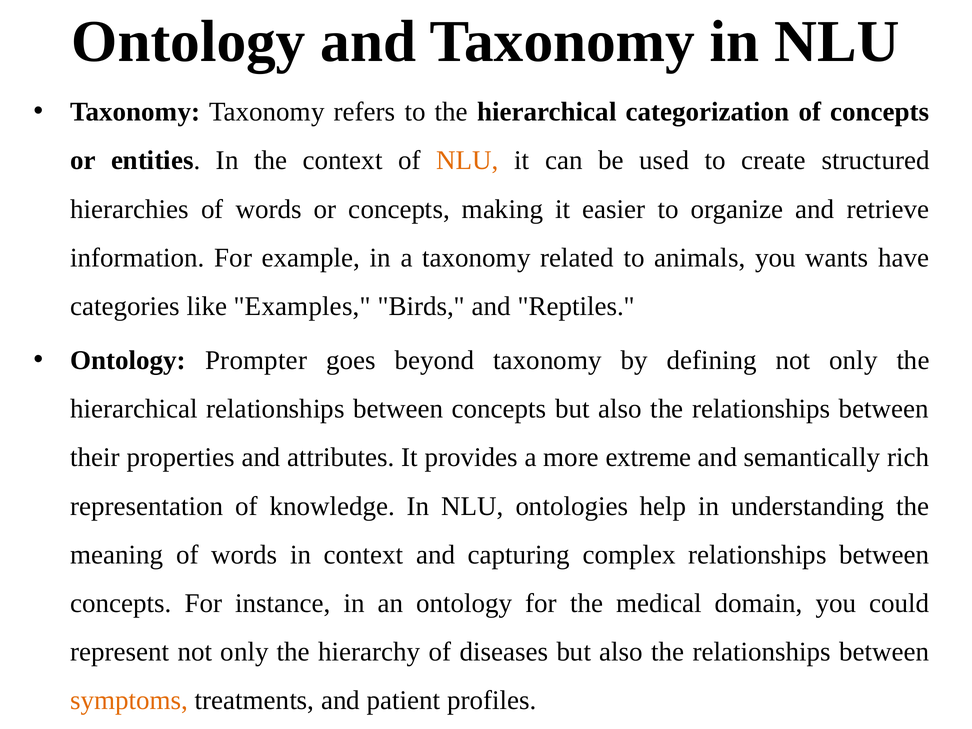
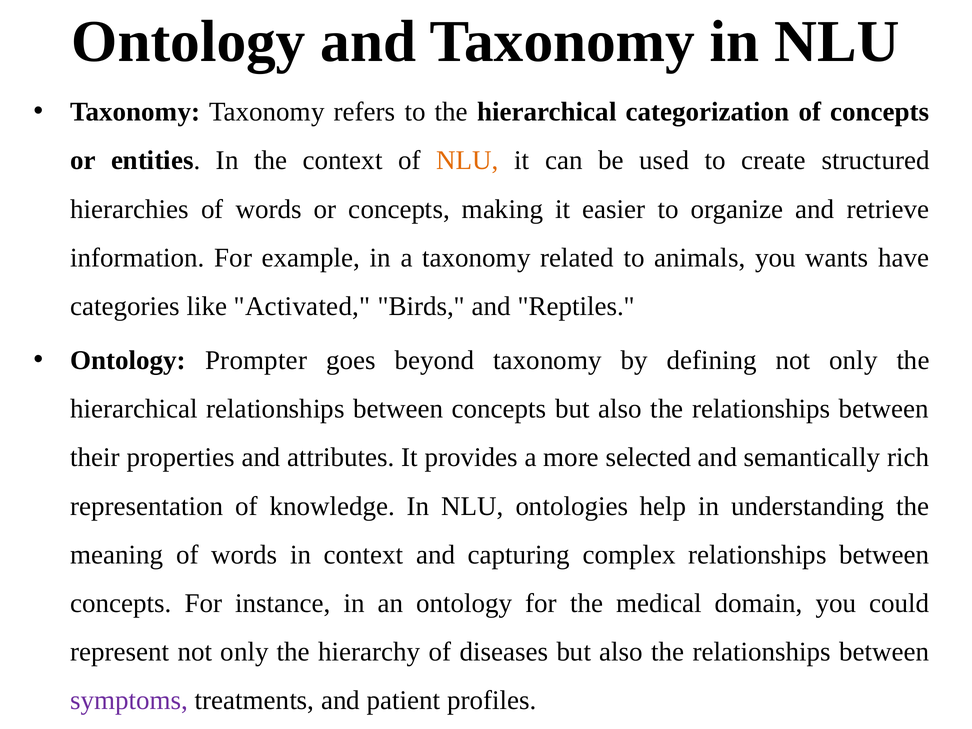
Examples: Examples -> Activated (302, 306)
extreme: extreme -> selected (649, 458)
symptoms colour: orange -> purple (129, 701)
